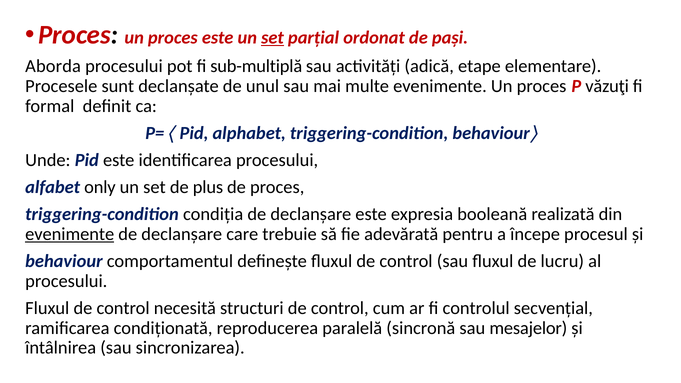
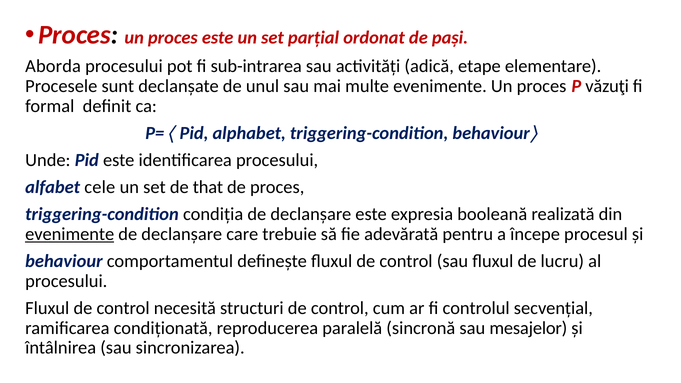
set underline: present -> none (273, 38)
sub-multiplă: sub-multiplă -> sub-intrarea (256, 66)
only: only -> cele (100, 187)
plus: plus -> that (208, 187)
